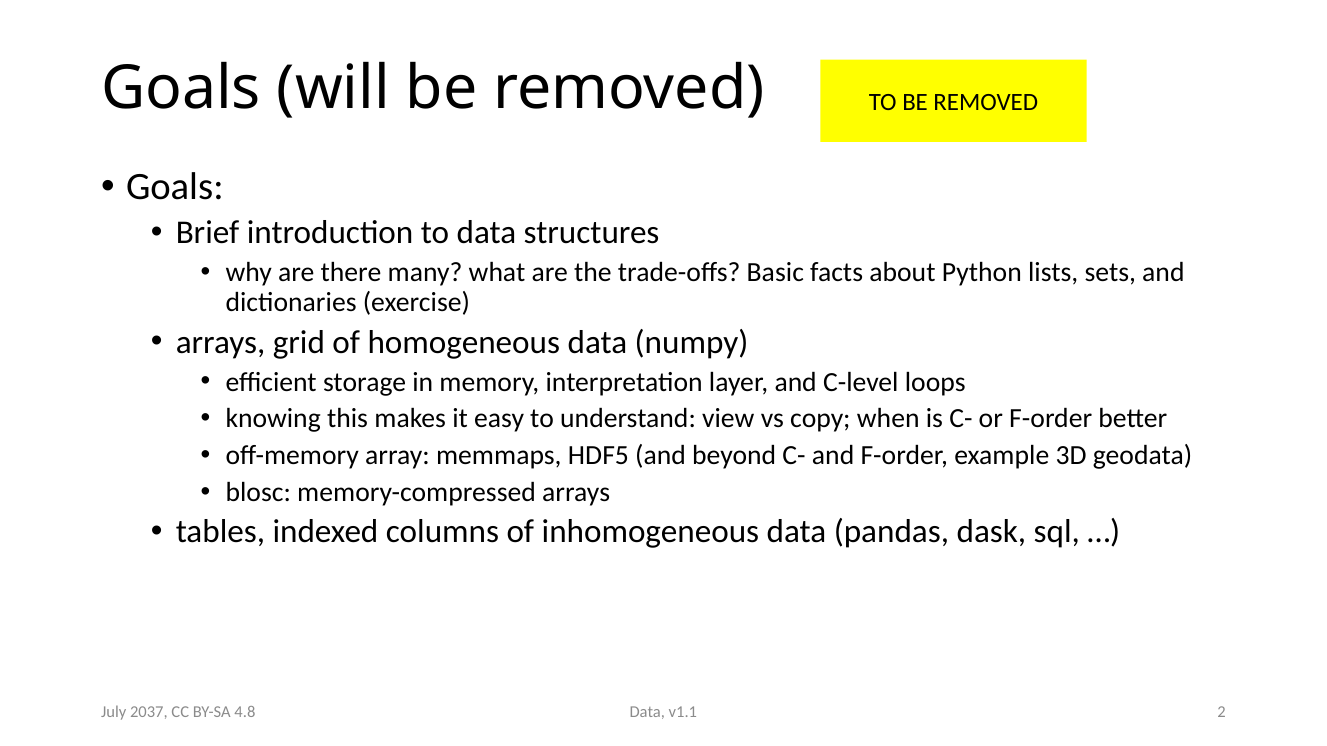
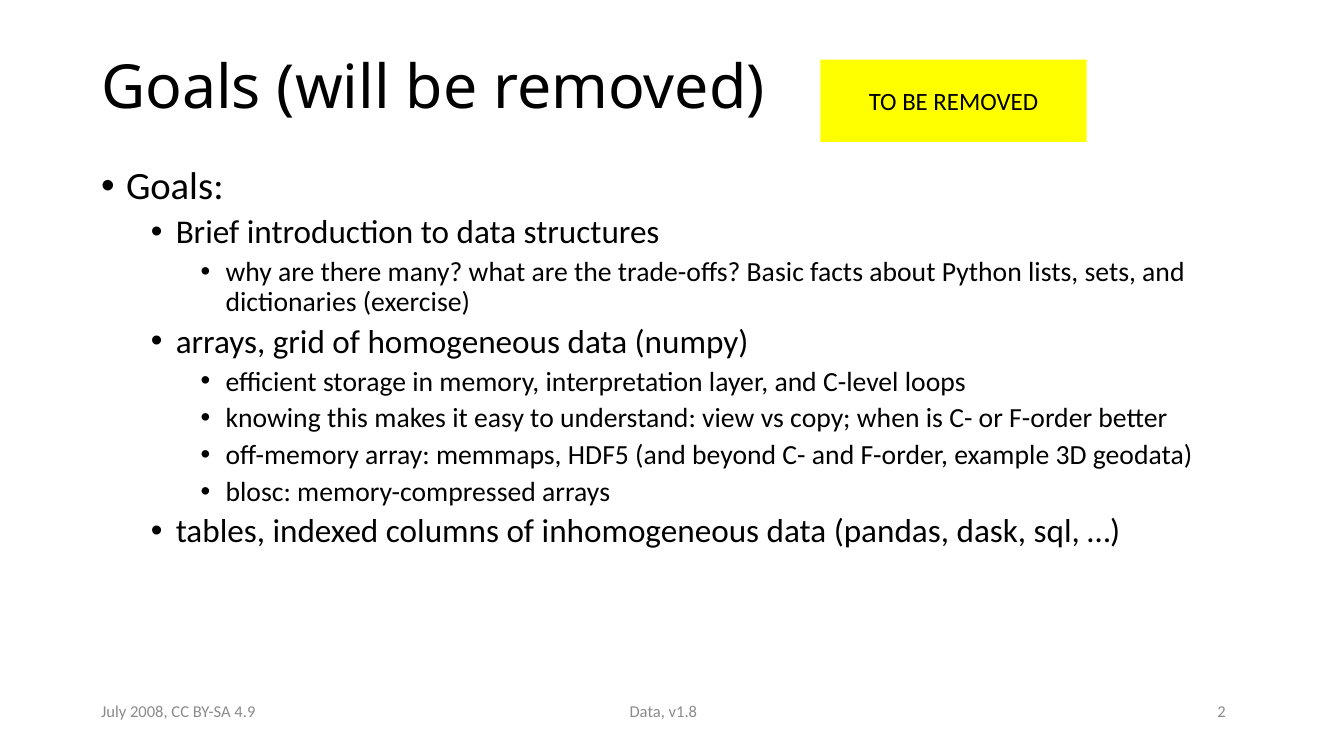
v1.1: v1.1 -> v1.8 (683, 713)
2037: 2037 -> 2008 (149, 713)
4.8: 4.8 -> 4.9 (245, 713)
